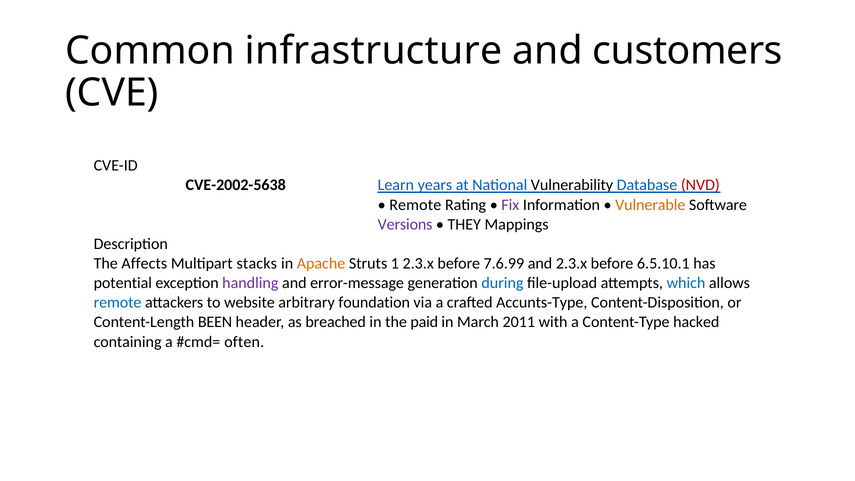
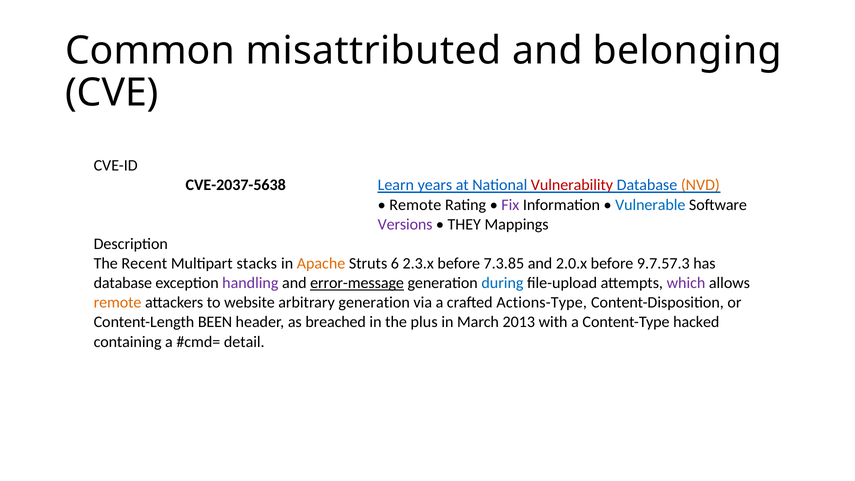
infrastructure: infrastructure -> misattributed (373, 51)
customers: customers -> belonging (687, 51)
CVE-2002-5638: CVE-2002-5638 -> CVE-2037-5638 (236, 185)
Vulnerability colour: black -> red (572, 185)
NVD colour: red -> orange (700, 185)
Vulnerable colour: orange -> blue (650, 205)
Affects: Affects -> Recent (144, 263)
1: 1 -> 6 (395, 263)
7.6.99: 7.6.99 -> 7.3.85 (504, 263)
and 2.3.x: 2.3.x -> 2.0.x (572, 263)
6.5.10.1: 6.5.10.1 -> 9.7.57.3 (663, 263)
potential: potential -> database (123, 283)
error-message underline: none -> present (357, 283)
which colour: blue -> purple (686, 283)
remote colour: blue -> orange (118, 303)
arbitrary foundation: foundation -> generation (374, 303)
Accunts-Type: Accunts-Type -> Actions-Type (542, 303)
paid: paid -> plus (424, 322)
2011: 2011 -> 2013 (519, 322)
often: often -> detail (244, 342)
